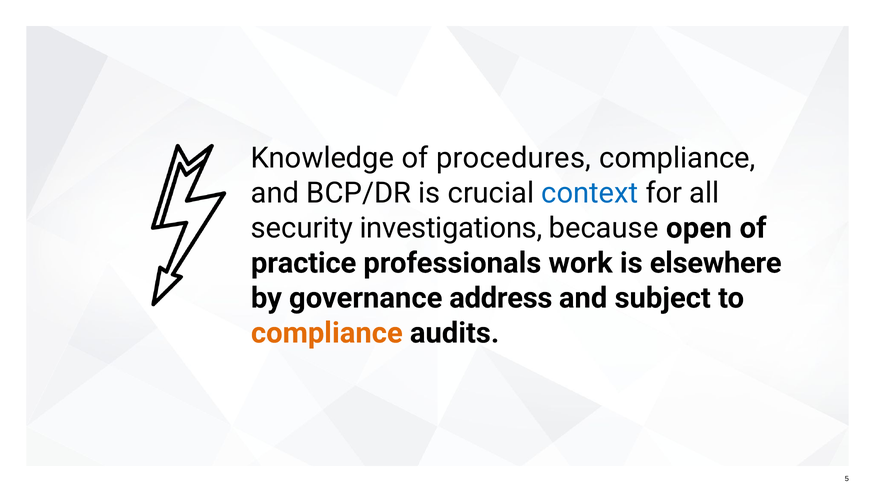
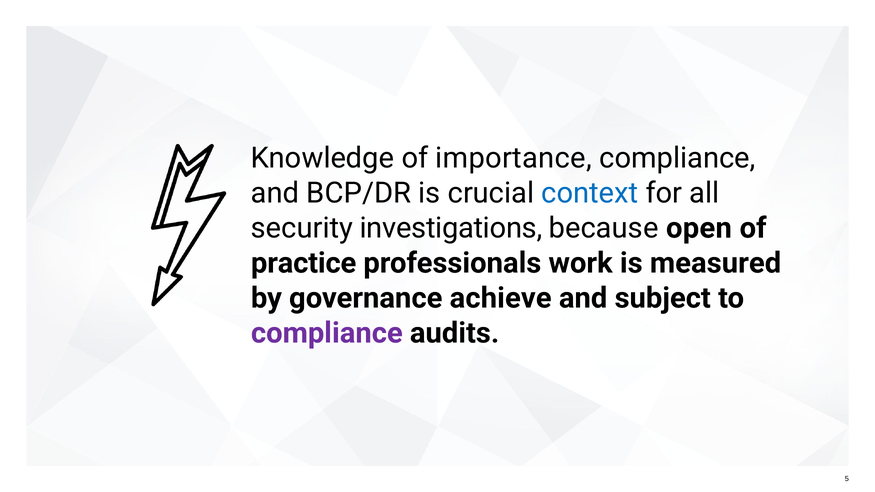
procedures: procedures -> importance (514, 158)
elsewhere: elsewhere -> measured (715, 263)
address: address -> achieve (501, 298)
compliance colour: orange -> purple (327, 333)
